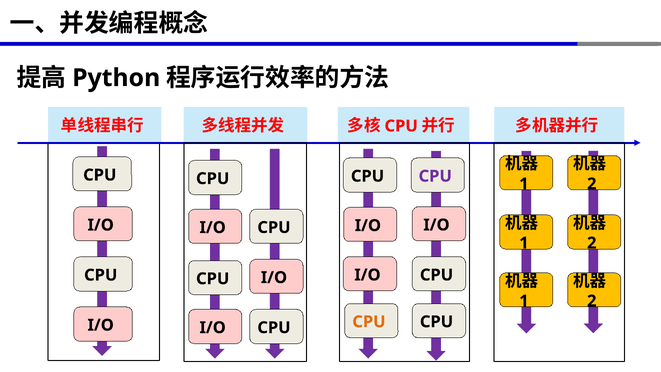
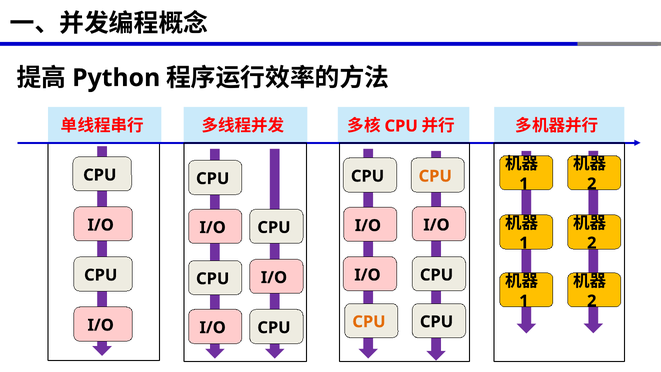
CPU colour: purple -> orange (435, 176)
